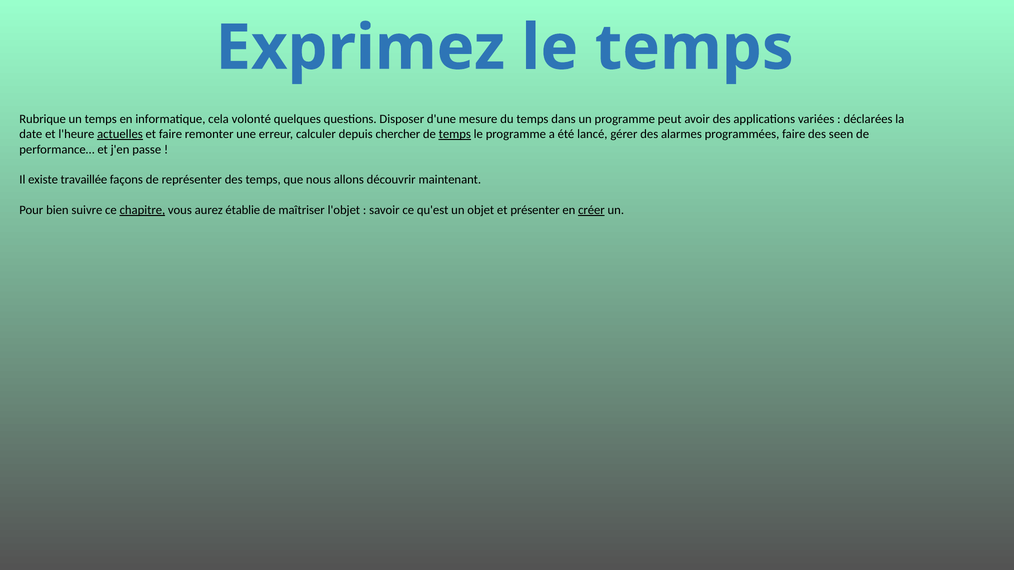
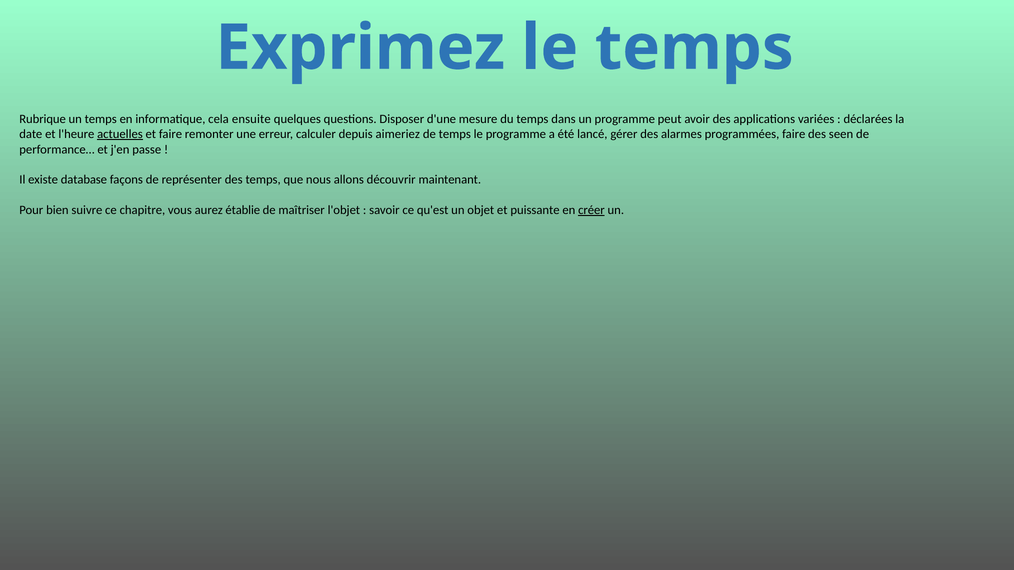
volonté: volonté -> ensuite (251, 119)
chercher: chercher -> aimeriez (398, 134)
temps underline: present -> none (455, 134)
travaillée: travaillée -> database (84, 180)
chapitre underline: present -> none (142, 210)
présenter: présenter -> puissante (535, 210)
